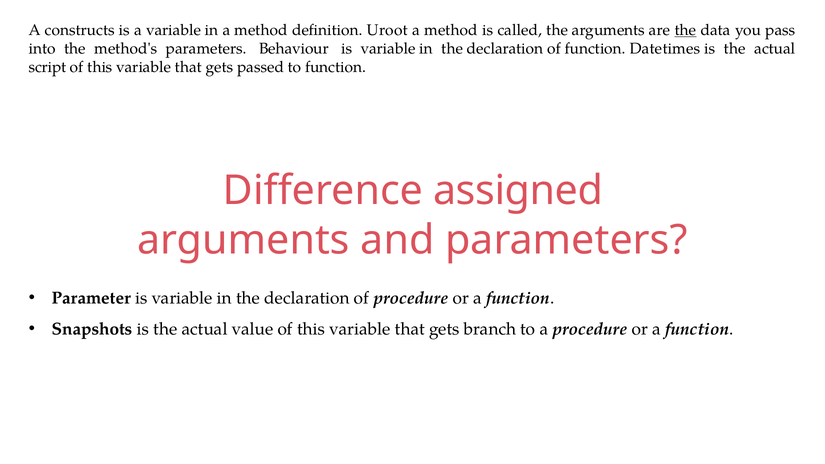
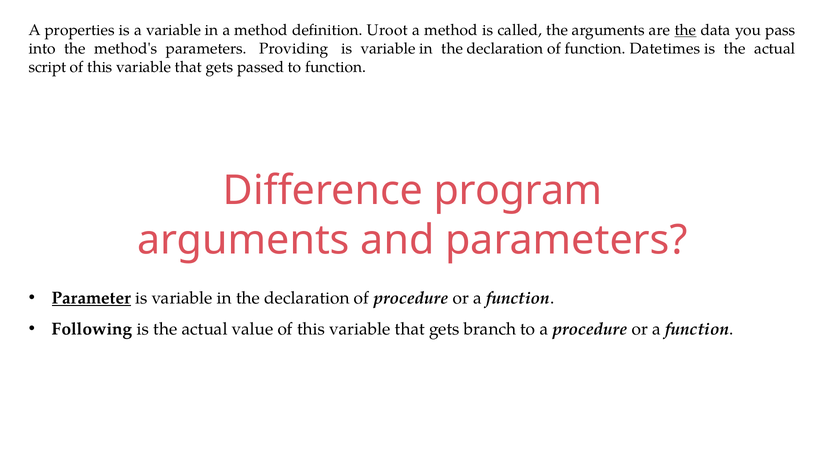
constructs: constructs -> properties (80, 30)
Behaviour: Behaviour -> Providing (294, 49)
assigned: assigned -> program (518, 191)
Parameter underline: none -> present (91, 298)
Snapshots: Snapshots -> Following (92, 329)
